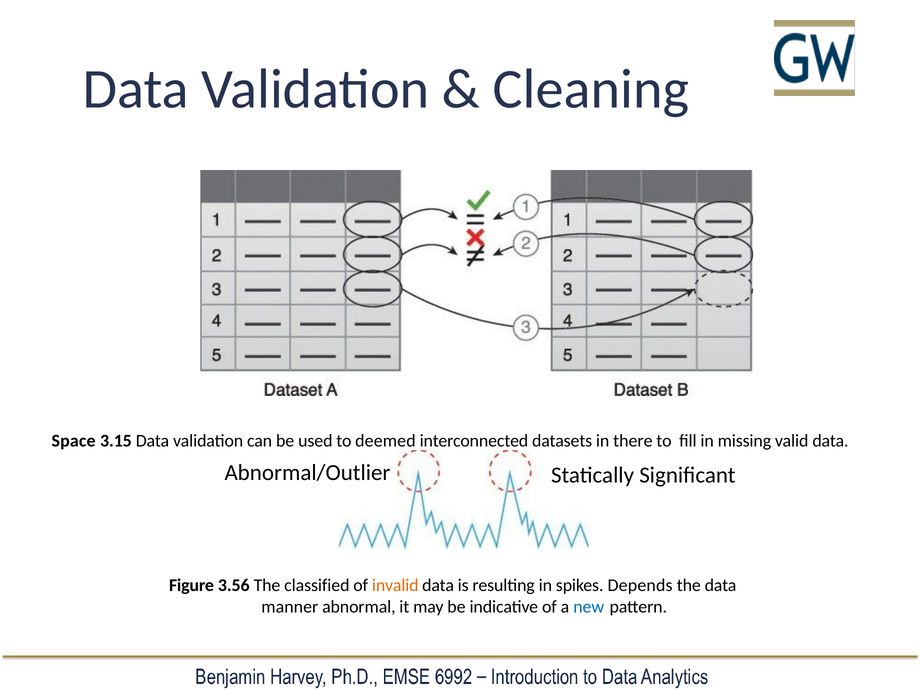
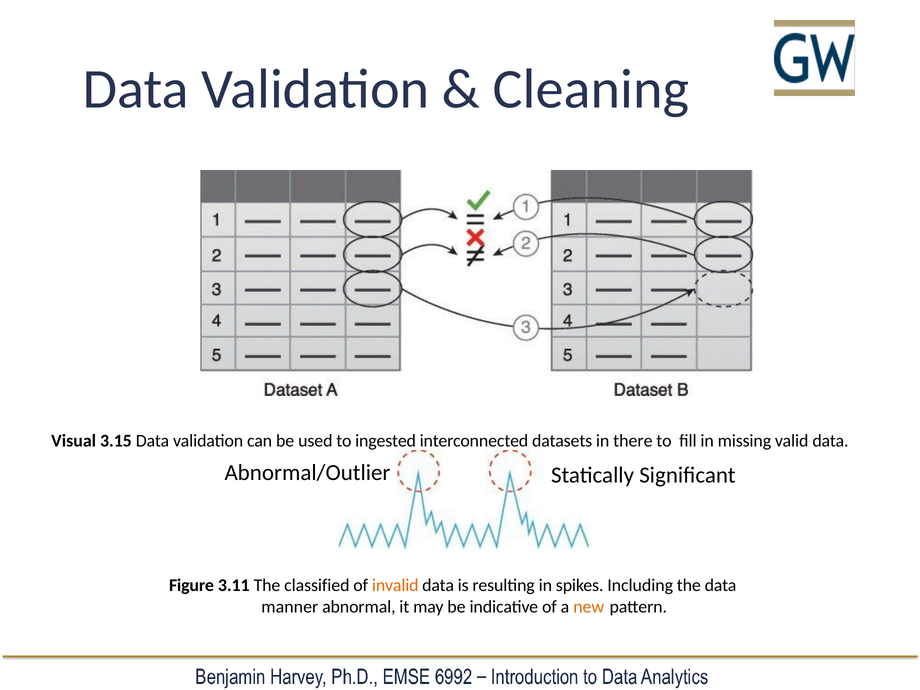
Space: Space -> Visual (74, 441)
deemed: deemed -> ingested (386, 441)
3.56: 3.56 -> 3.11 (234, 585)
Depends: Depends -> Including (640, 585)
new colour: blue -> orange (589, 607)
